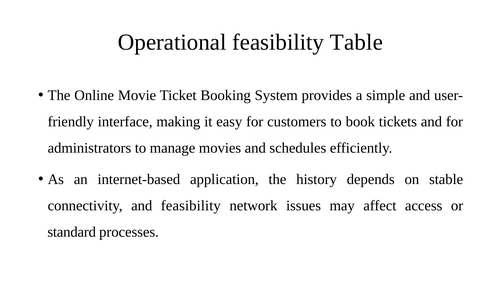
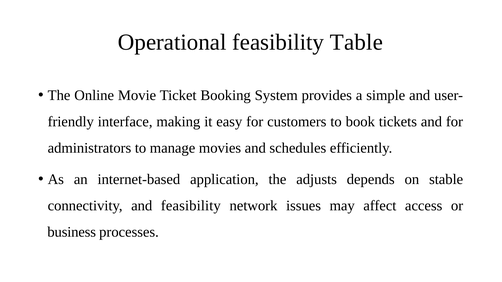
history: history -> adjusts (317, 180)
standard: standard -> business (72, 232)
